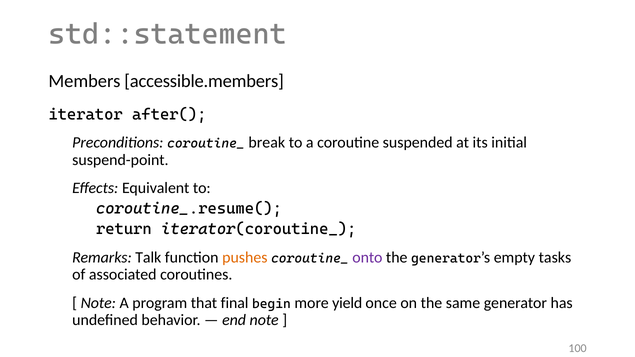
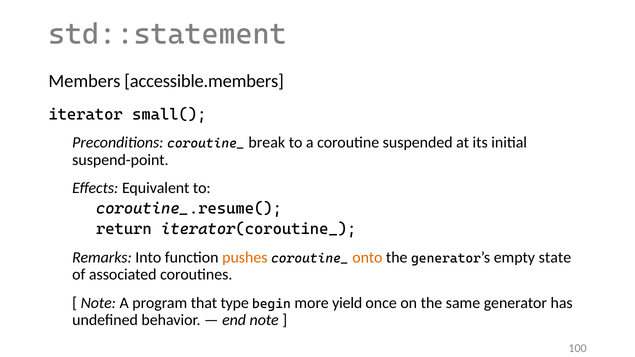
after(: after( -> small( (169, 114)
Talk: Talk -> Into (148, 258)
onto colour: purple -> orange (367, 258)
tasks: tasks -> state (555, 258)
final: final -> type (235, 303)
